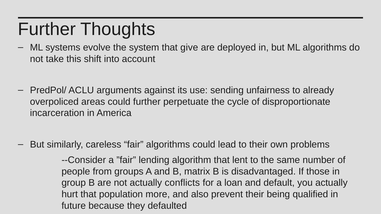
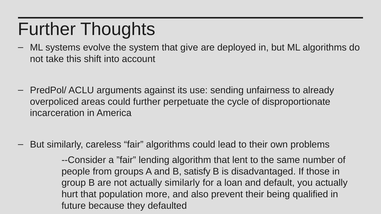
matrix: matrix -> satisfy (197, 172)
actually conflicts: conflicts -> similarly (182, 183)
